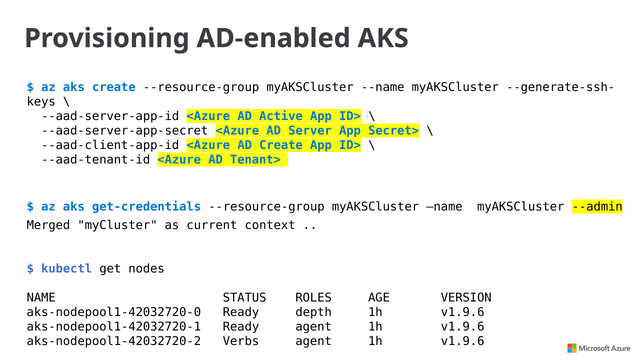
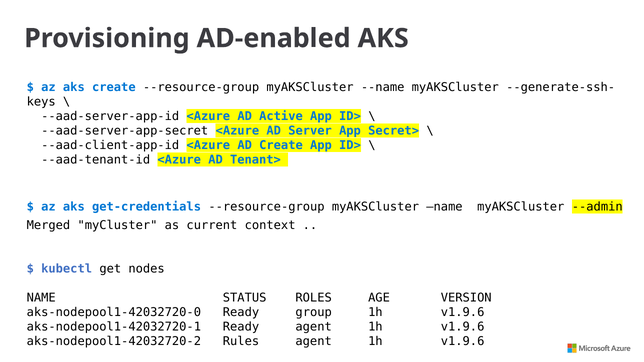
depth: depth -> group (314, 312)
Verbs: Verbs -> Rules (241, 341)
